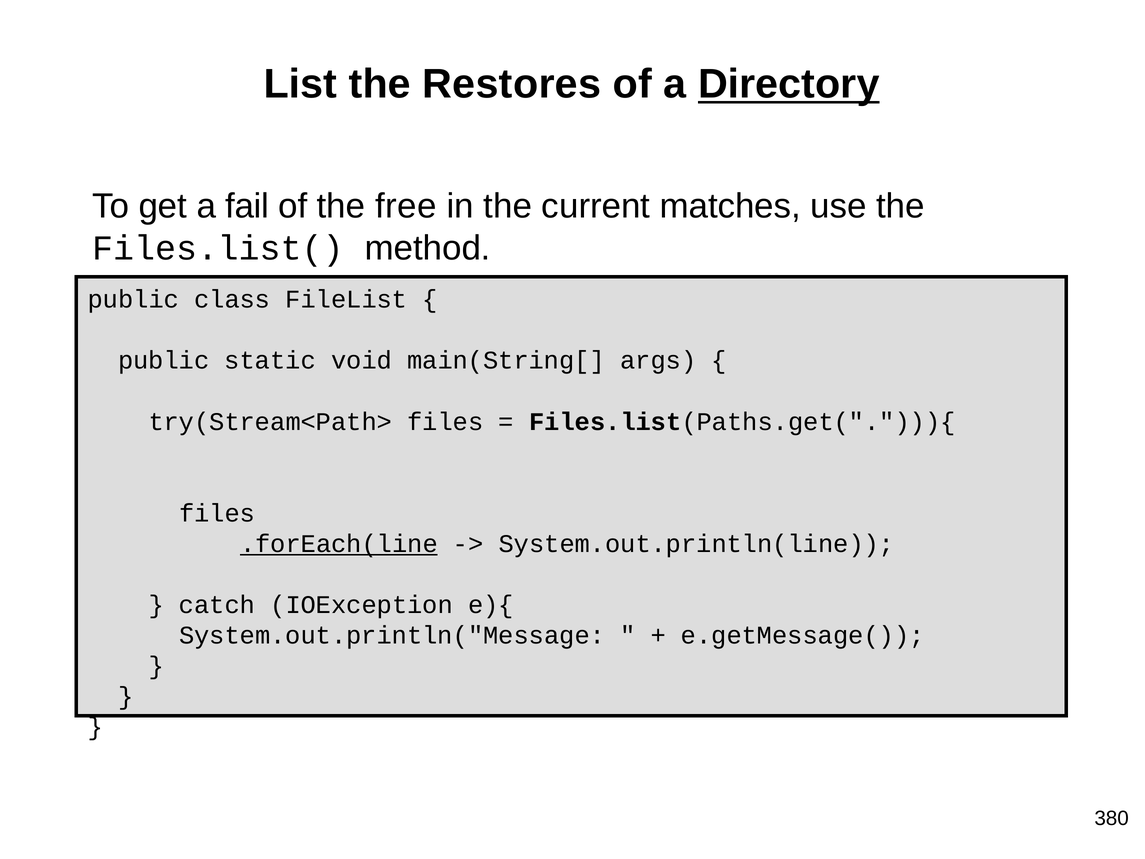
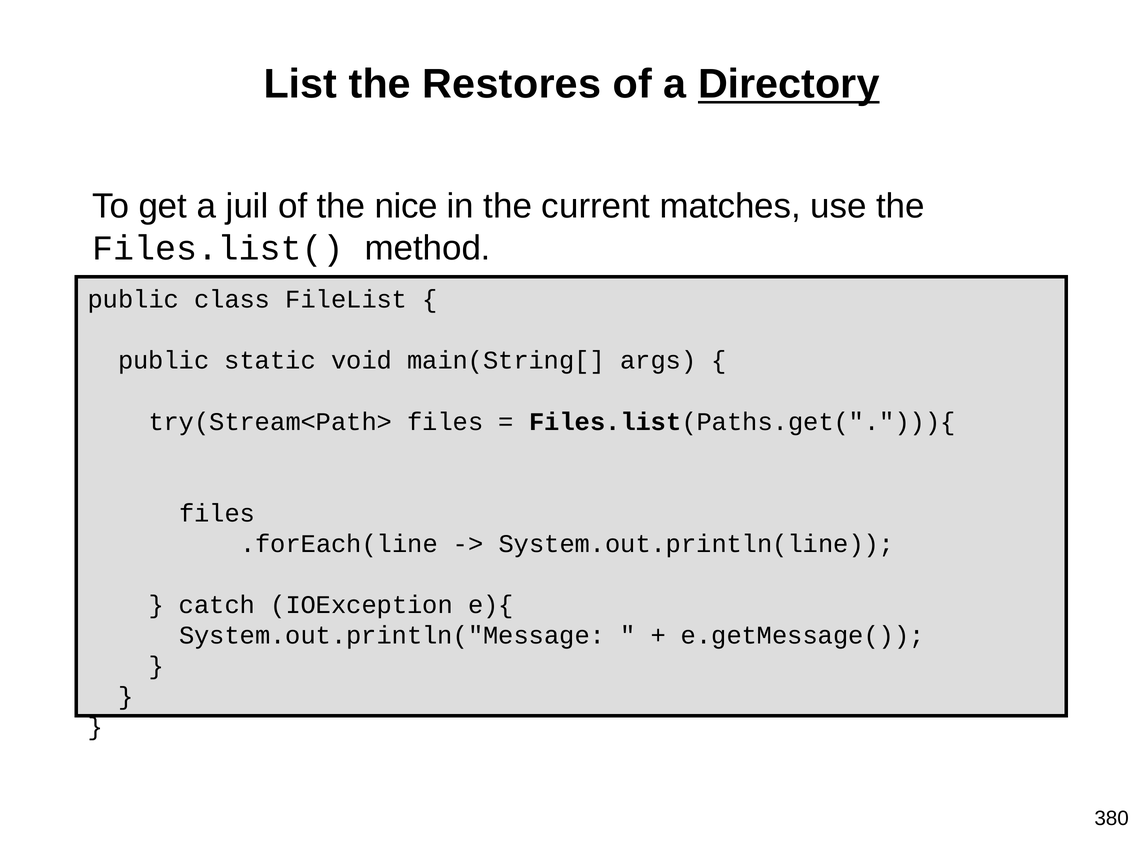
fail: fail -> juil (247, 206)
free: free -> nice (406, 206)
.forEach(line underline: present -> none (339, 544)
